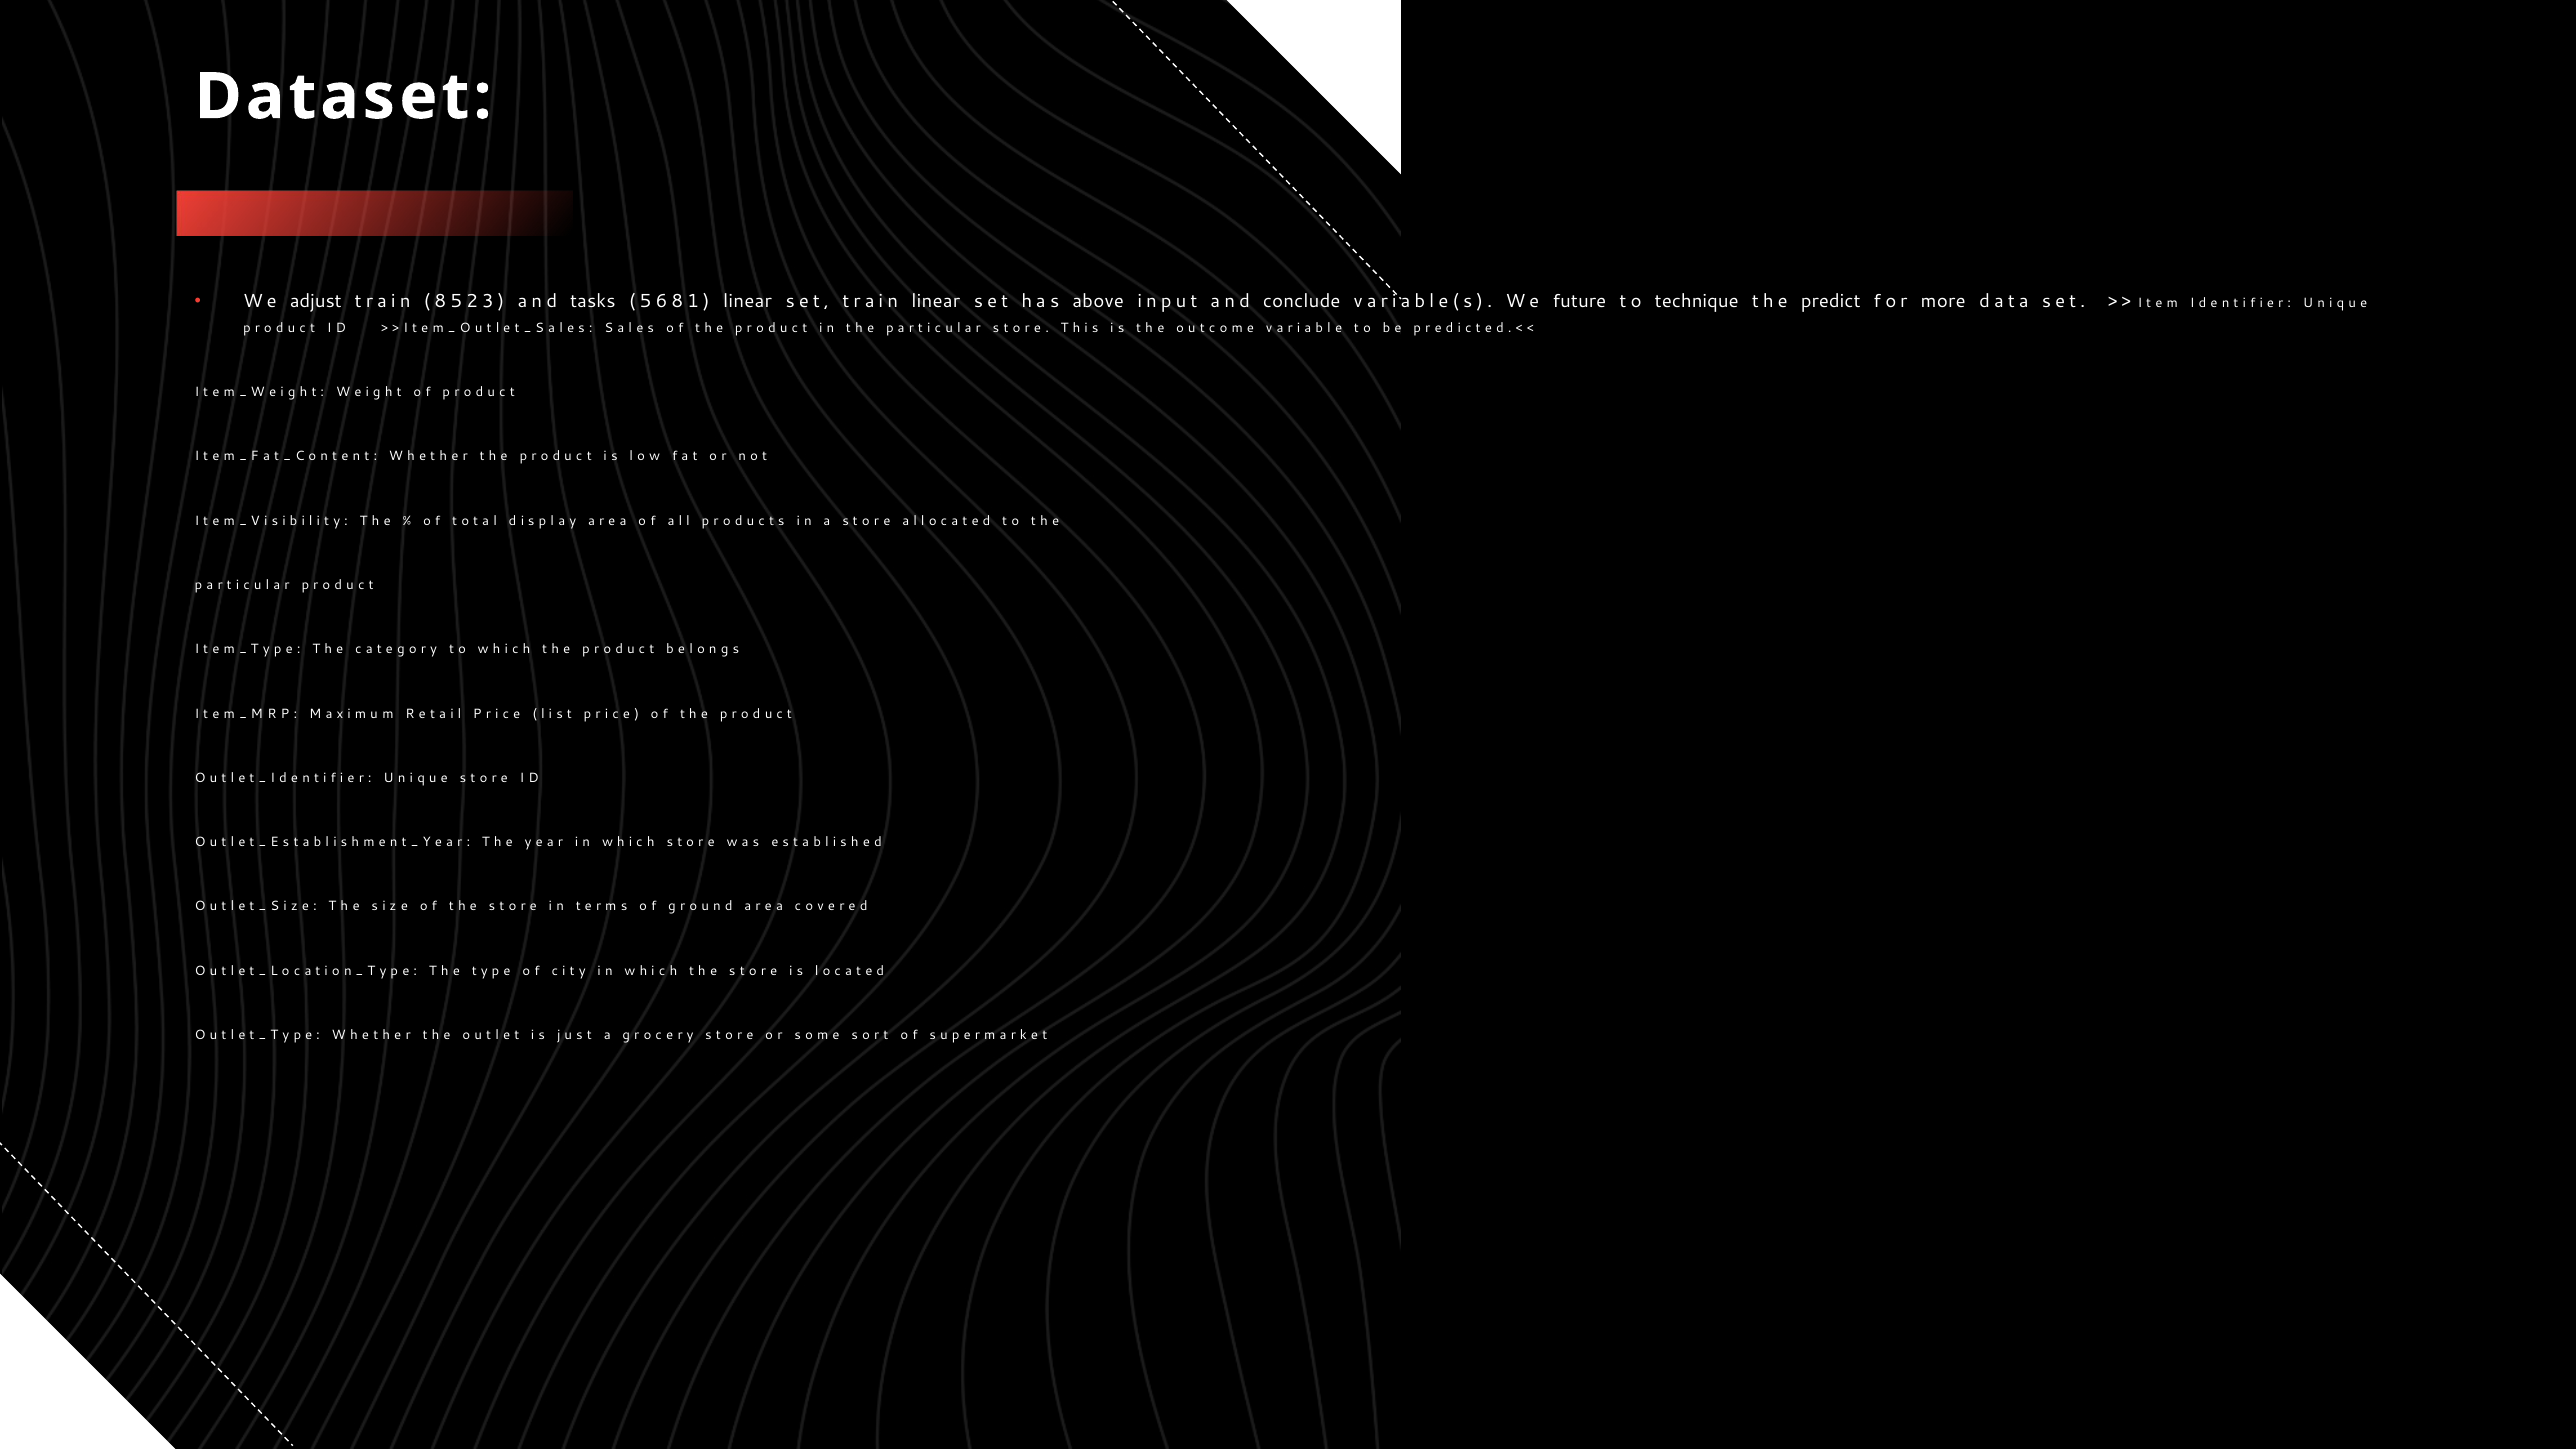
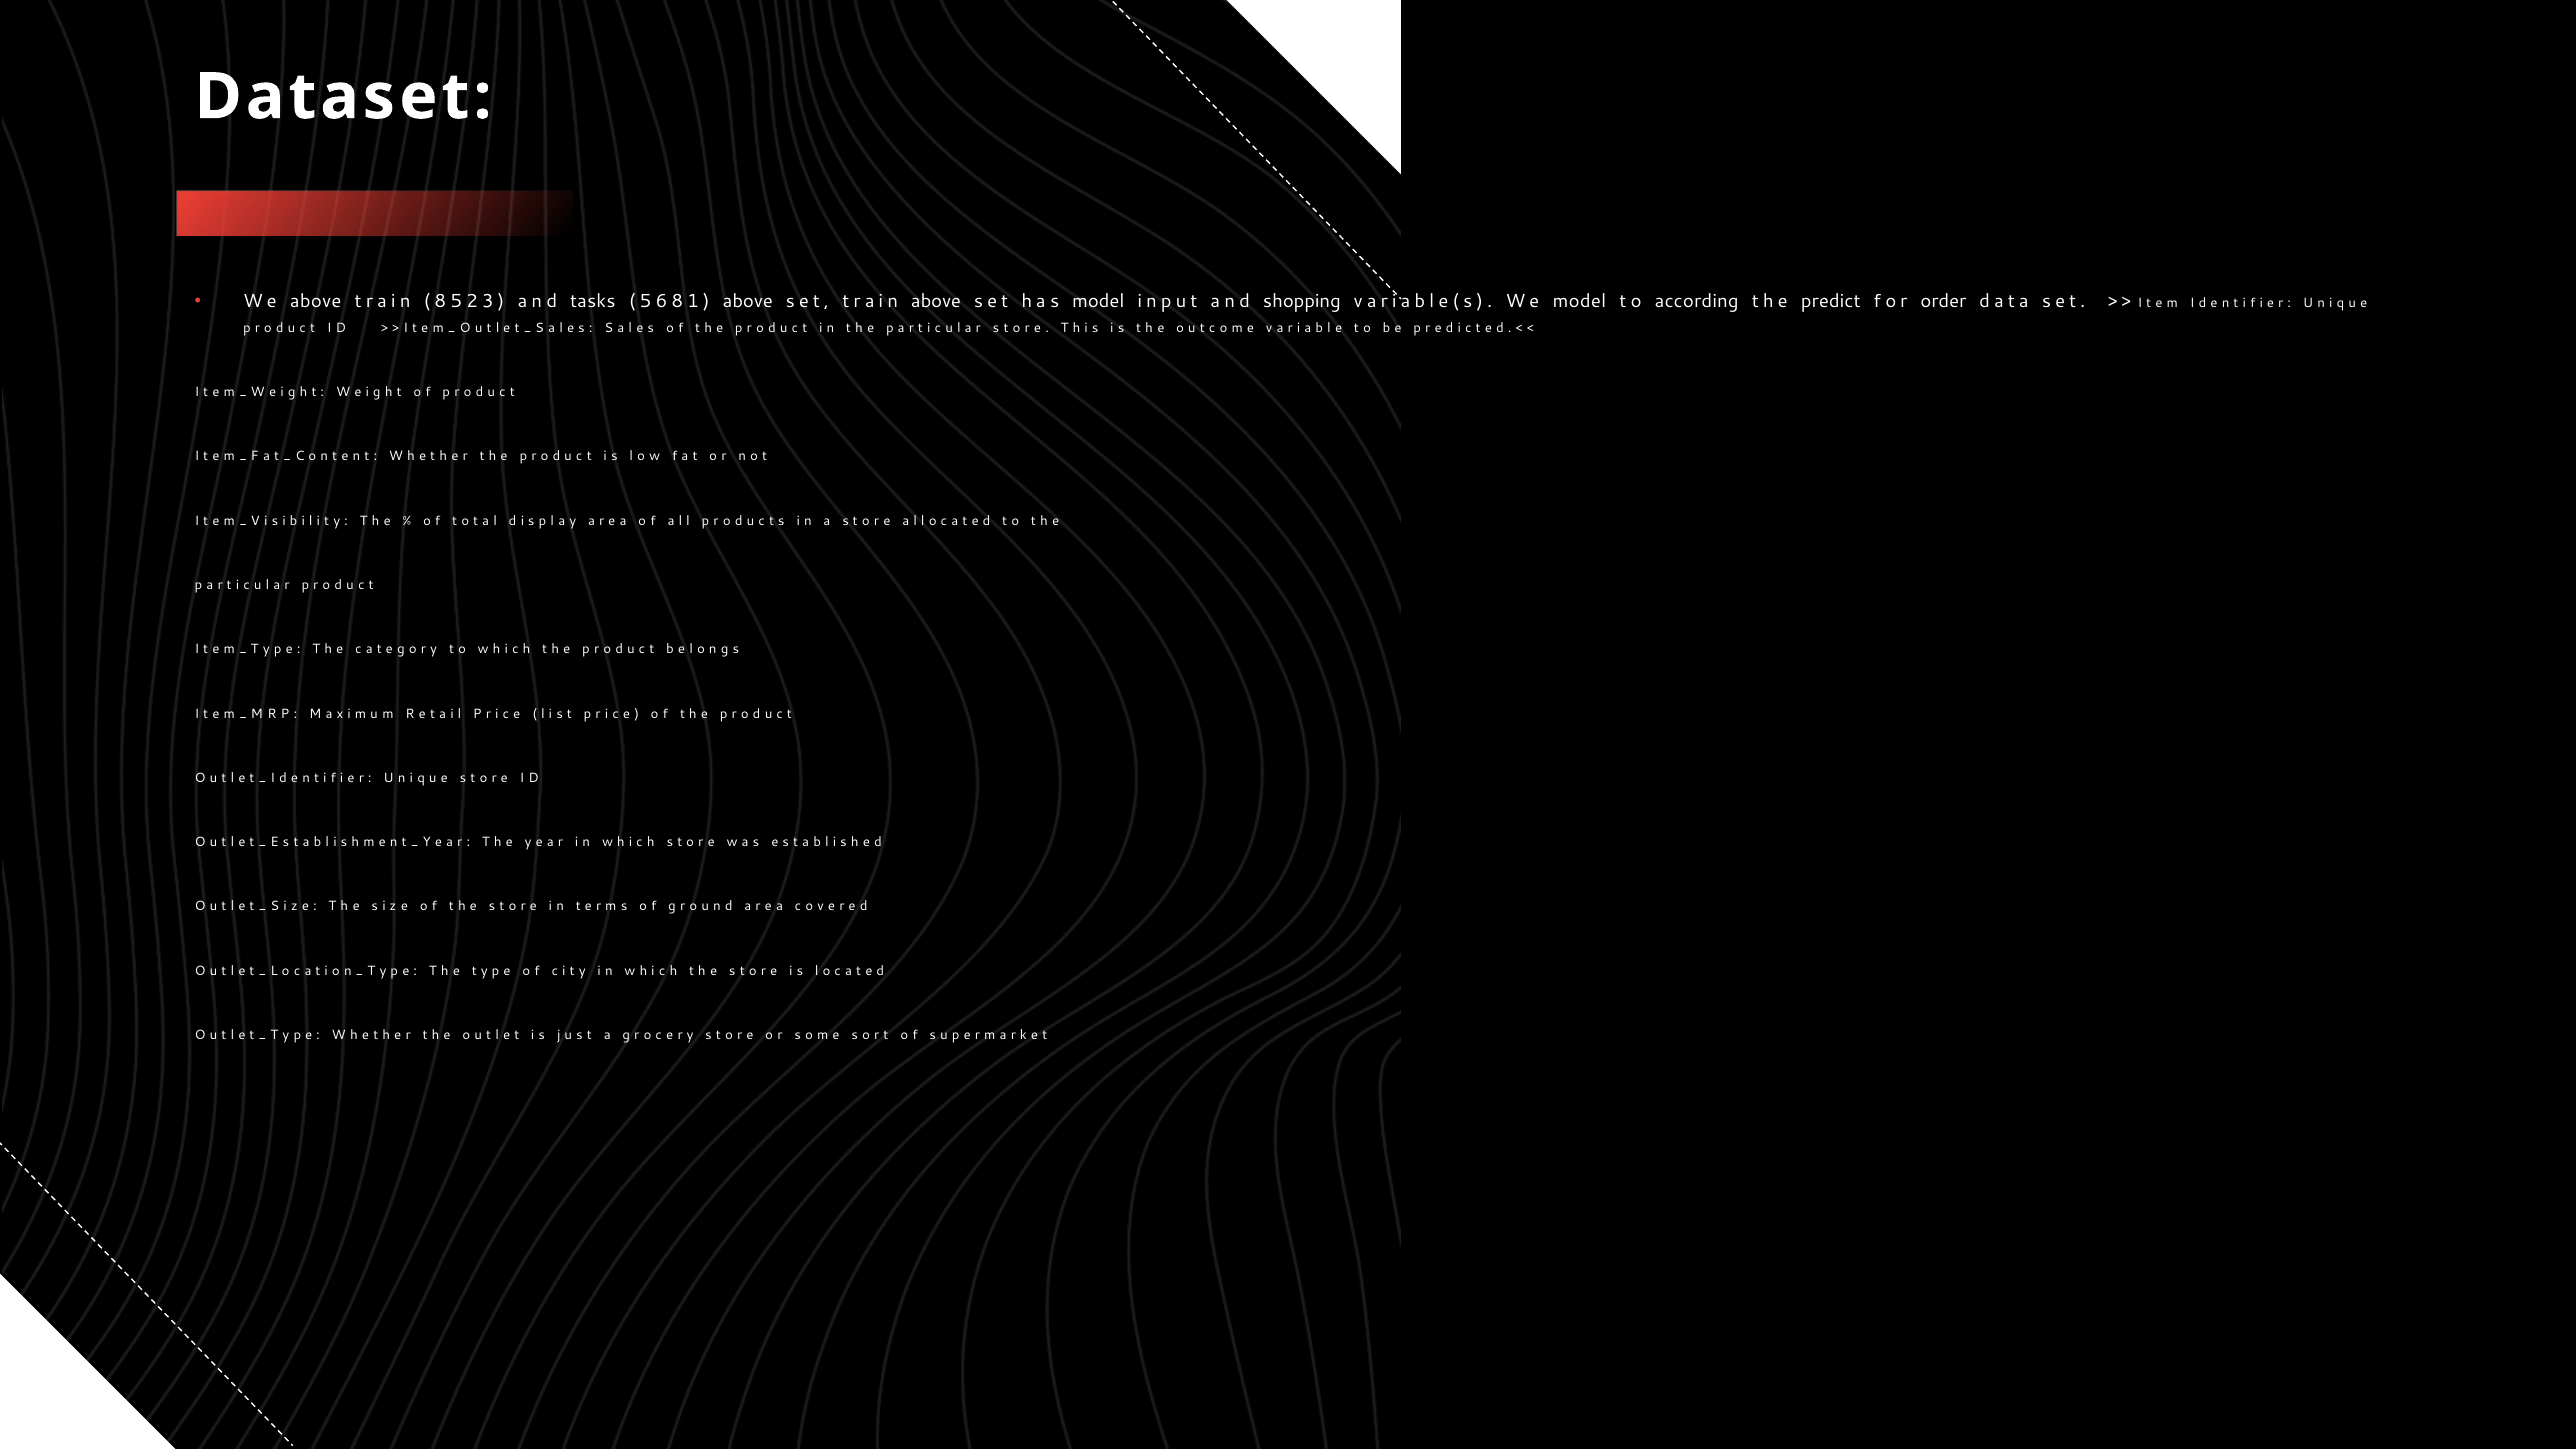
We adjust: adjust -> above (316, 301)
5681 linear: linear -> above (748, 301)
train linear: linear -> above (936, 301)
has above: above -> model (1098, 301)
conclude: conclude -> shopping (1302, 301)
We future: future -> model (1579, 301)
technique: technique -> according (1697, 301)
more: more -> order (1943, 301)
